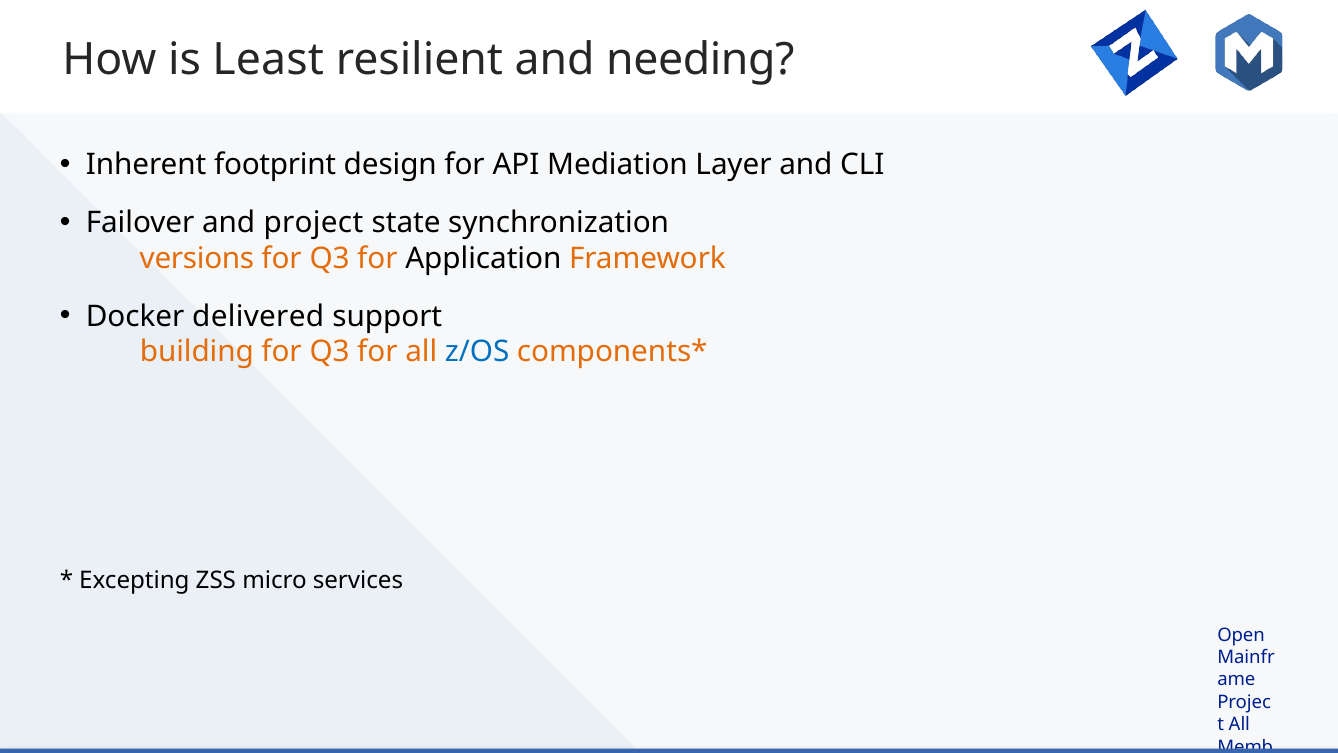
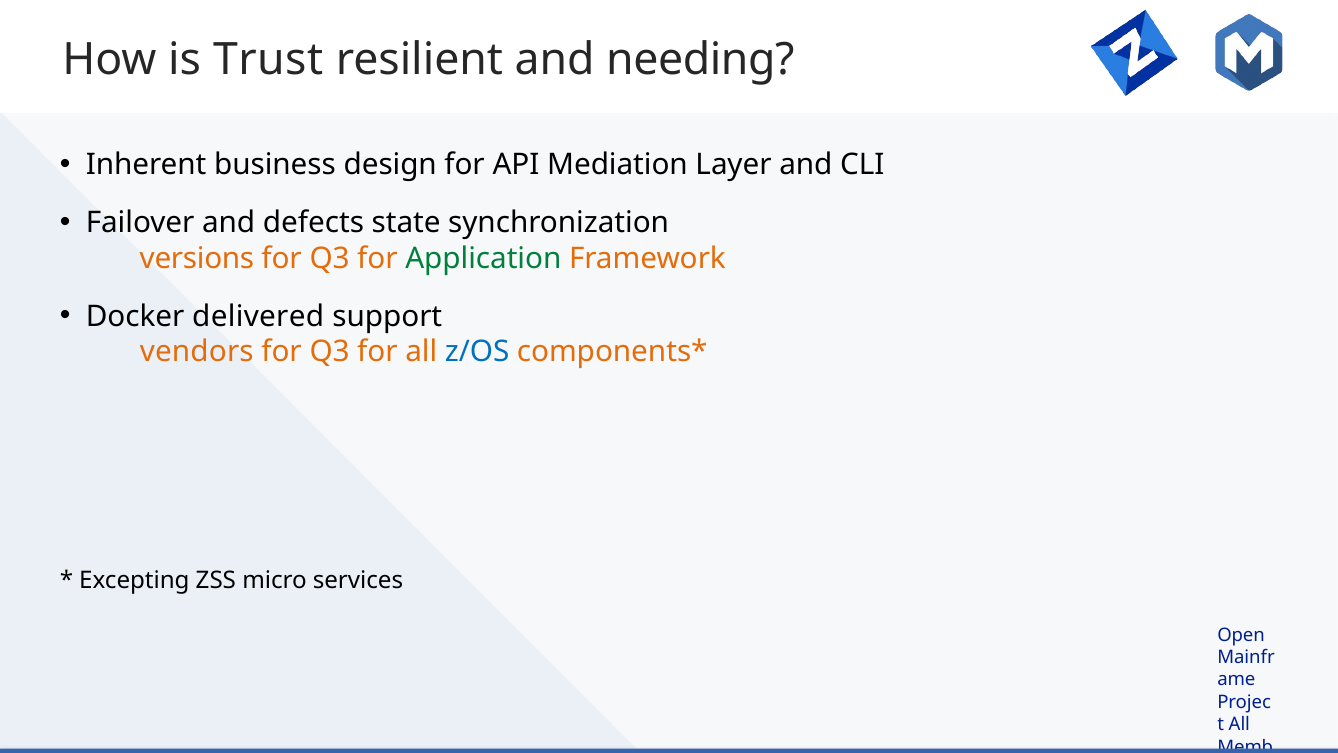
Least: Least -> Trust (268, 60)
footprint: footprint -> business (275, 165)
project: project -> defects (314, 223)
Application colour: black -> green (483, 258)
building: building -> vendors (197, 352)
